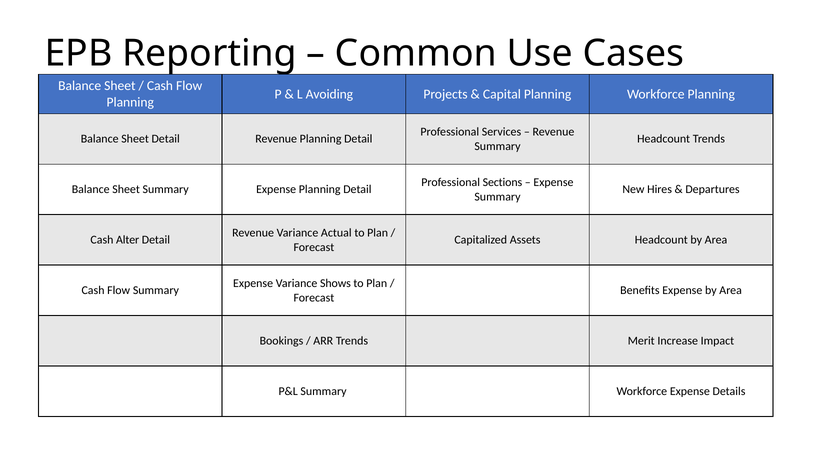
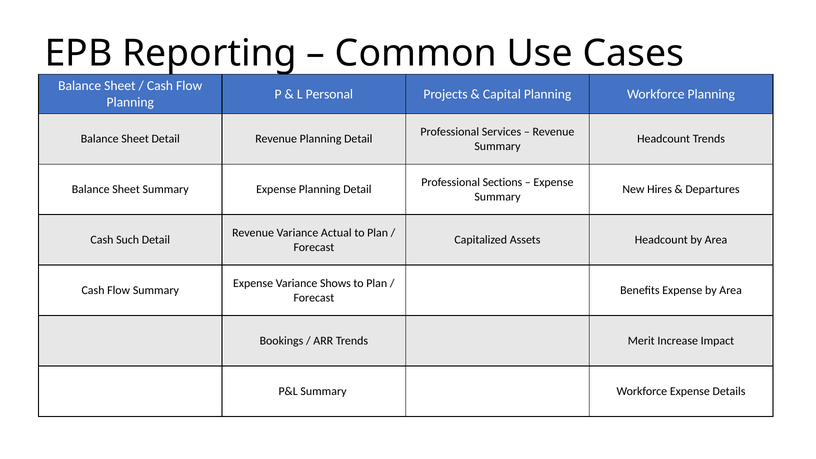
Avoiding: Avoiding -> Personal (329, 94)
Alter: Alter -> Such (128, 240)
